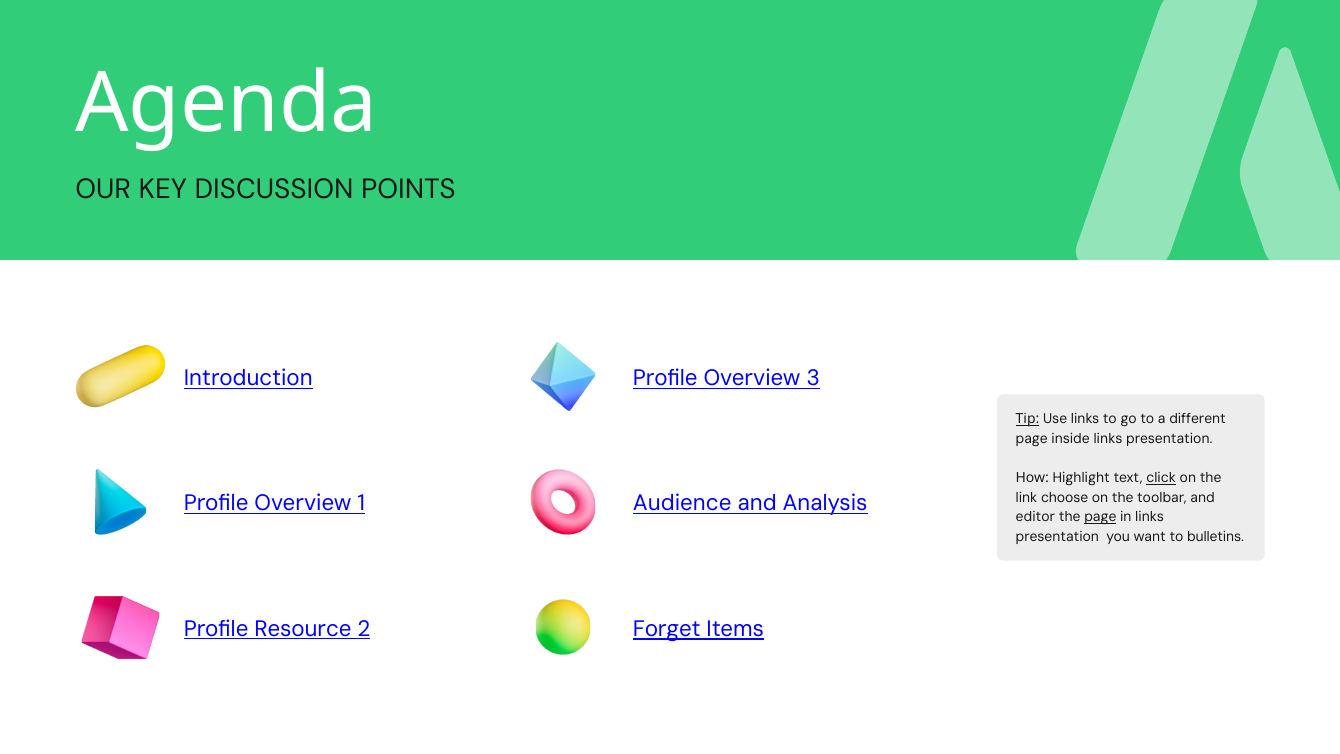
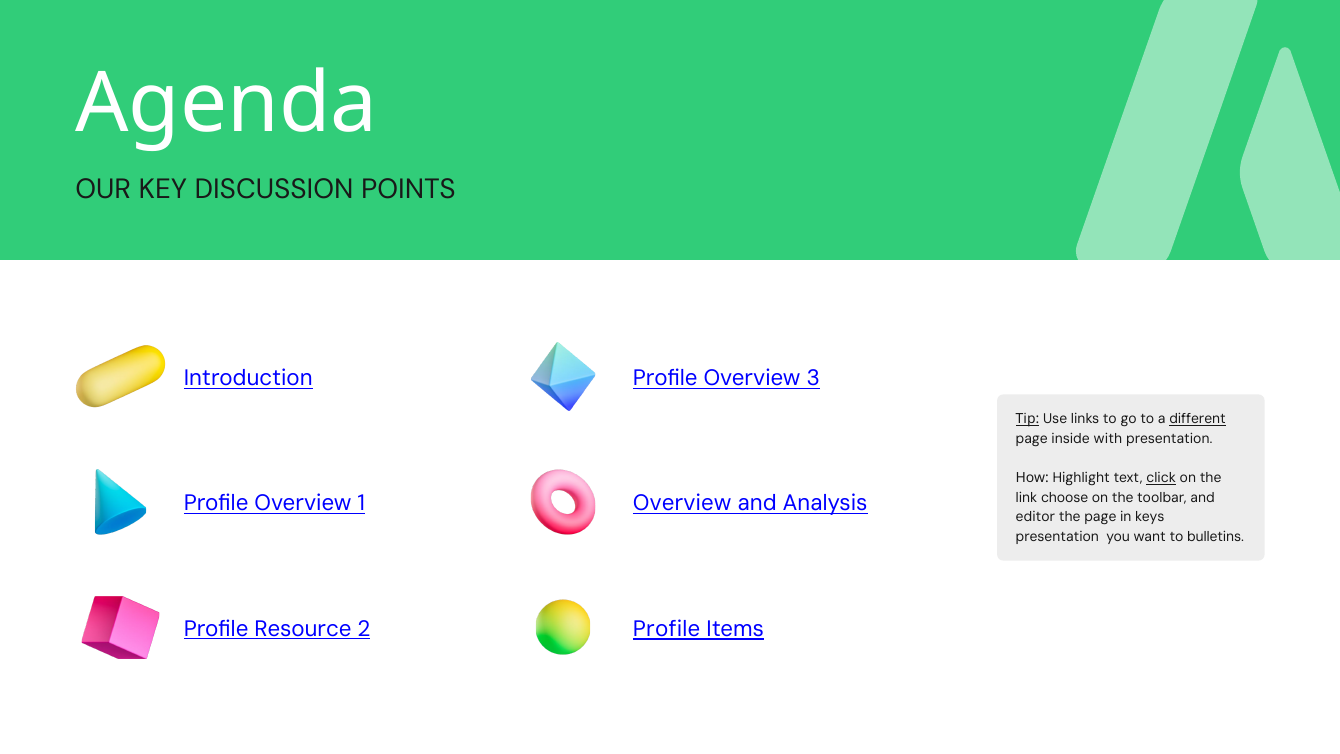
different underline: none -> present (1198, 419)
inside links: links -> with (1108, 439)
Audience: Audience -> Overview (682, 503)
page underline: present -> none (1100, 517)
in links: links -> keys (1150, 517)
Forget: Forget -> Profile (667, 629)
